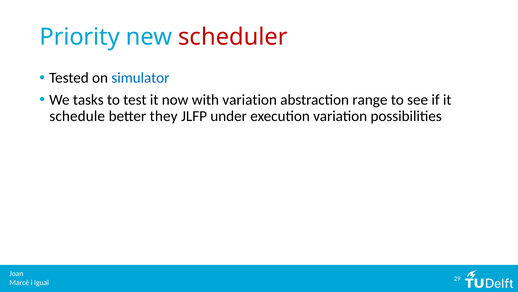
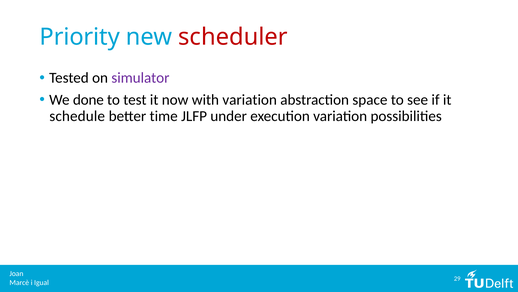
simulator colour: blue -> purple (140, 78)
tasks: tasks -> done (88, 100)
range: range -> space (370, 100)
they: they -> time (164, 116)
